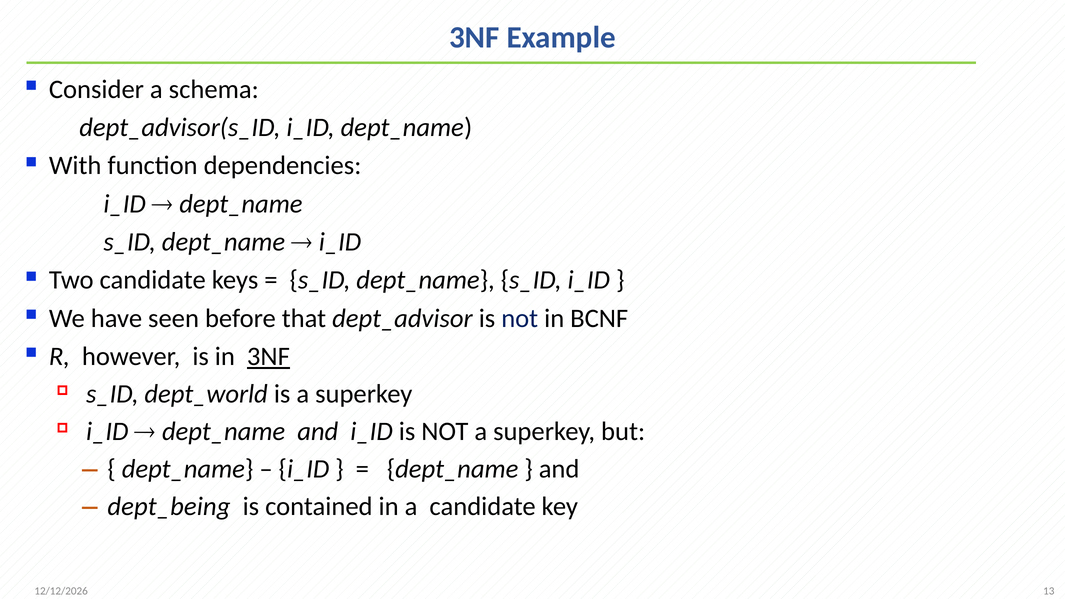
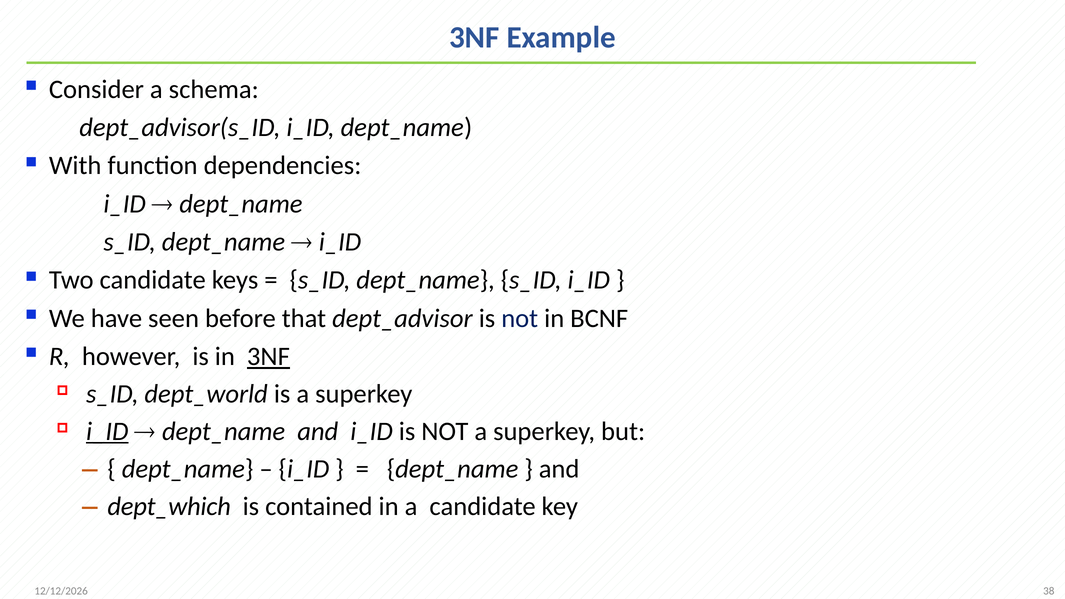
i_ID underline: none -> present (107, 432)
dept_being: dept_being -> dept_which (169, 506)
13: 13 -> 38 (1049, 591)
